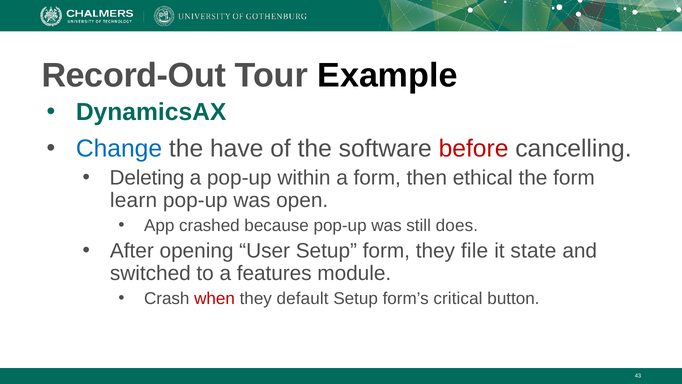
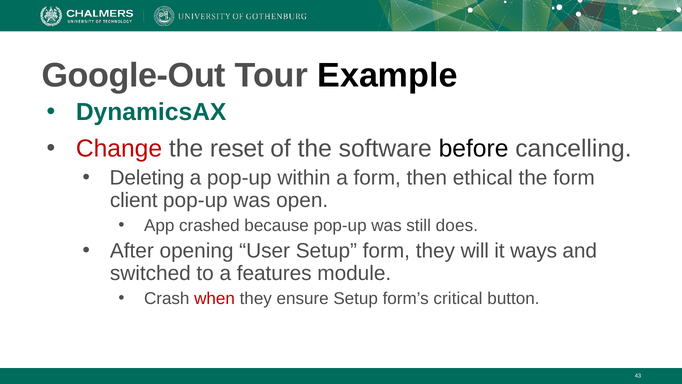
Record-Out: Record-Out -> Google-Out (134, 75)
Change colour: blue -> red (119, 148)
have: have -> reset (237, 148)
before colour: red -> black (474, 148)
learn: learn -> client (134, 200)
file: file -> will (475, 250)
state: state -> ways (534, 250)
default: default -> ensure (303, 298)
